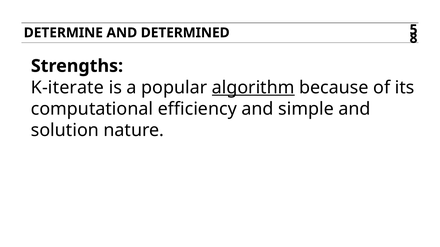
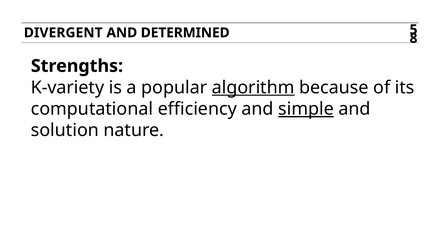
DETERMINE: DETERMINE -> DIVERGENT (63, 33)
K-iterate: K-iterate -> K-variety (68, 87)
simple underline: none -> present (306, 109)
